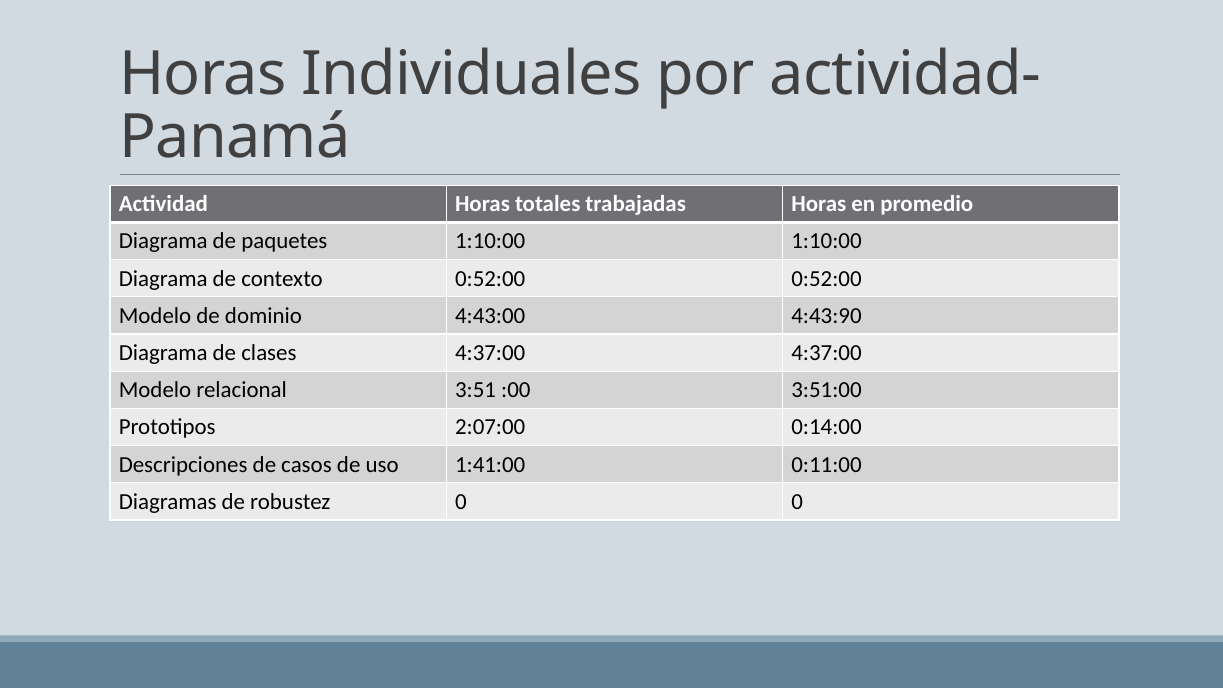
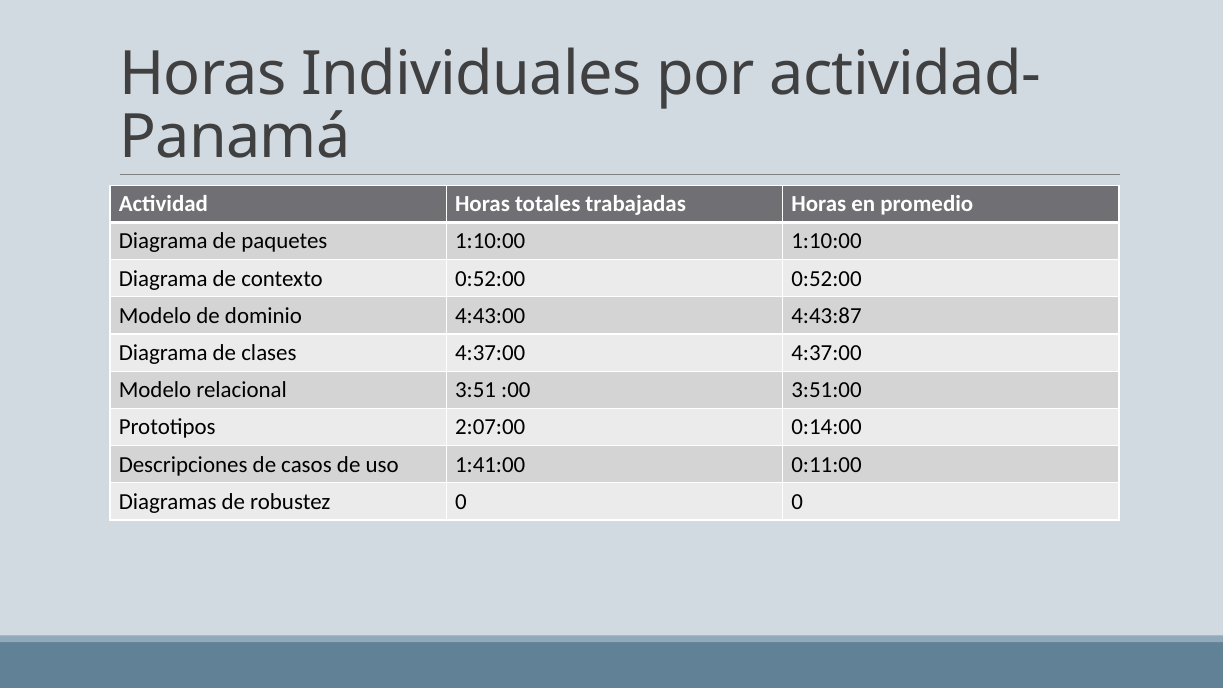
4:43:90: 4:43:90 -> 4:43:87 (827, 316)
